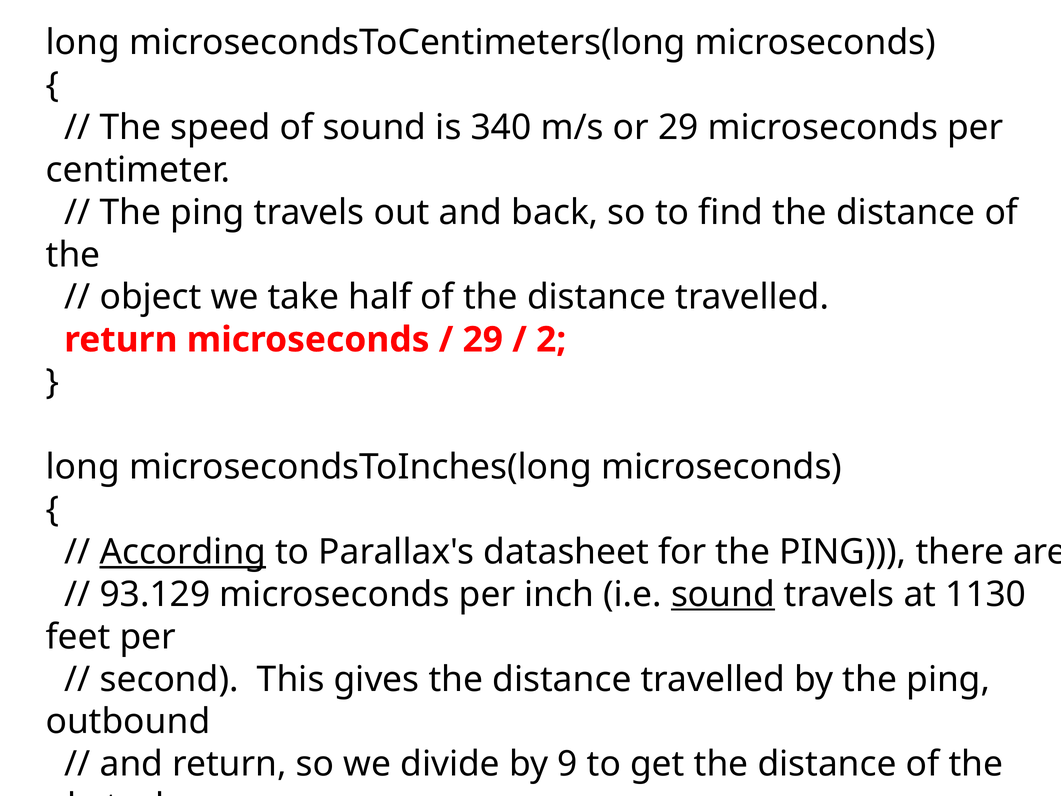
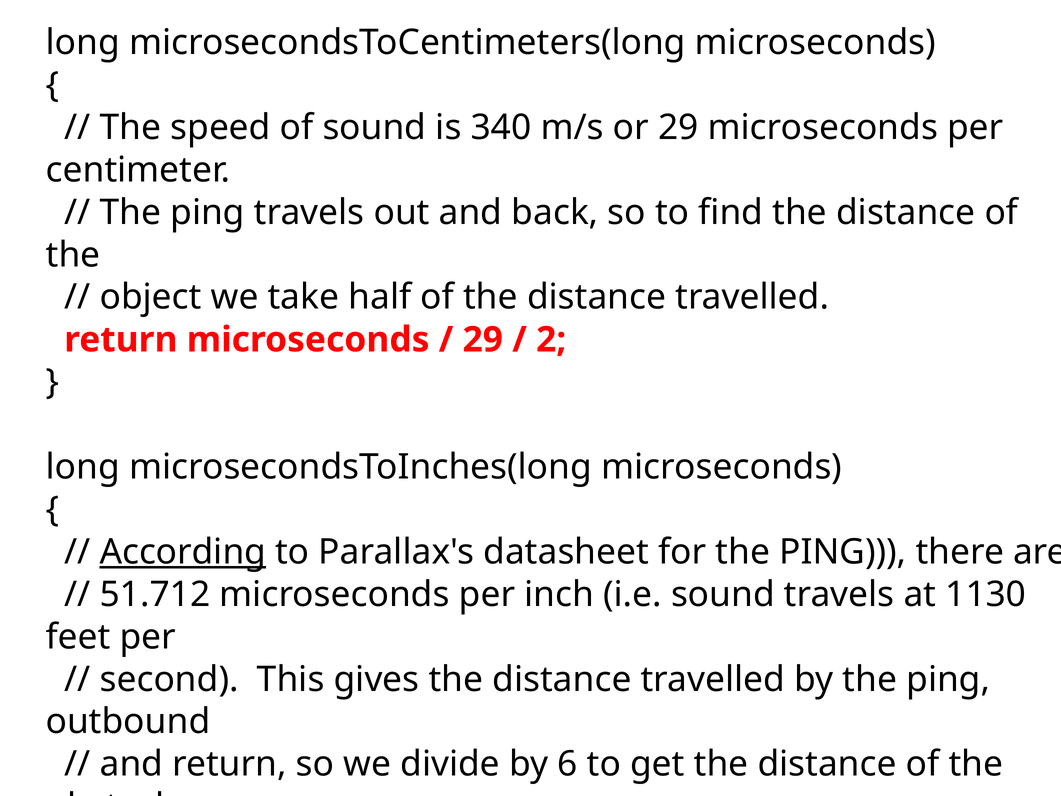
93.129: 93.129 -> 51.712 (155, 594)
sound underline: present -> none (723, 594)
9: 9 -> 6 (568, 764)
